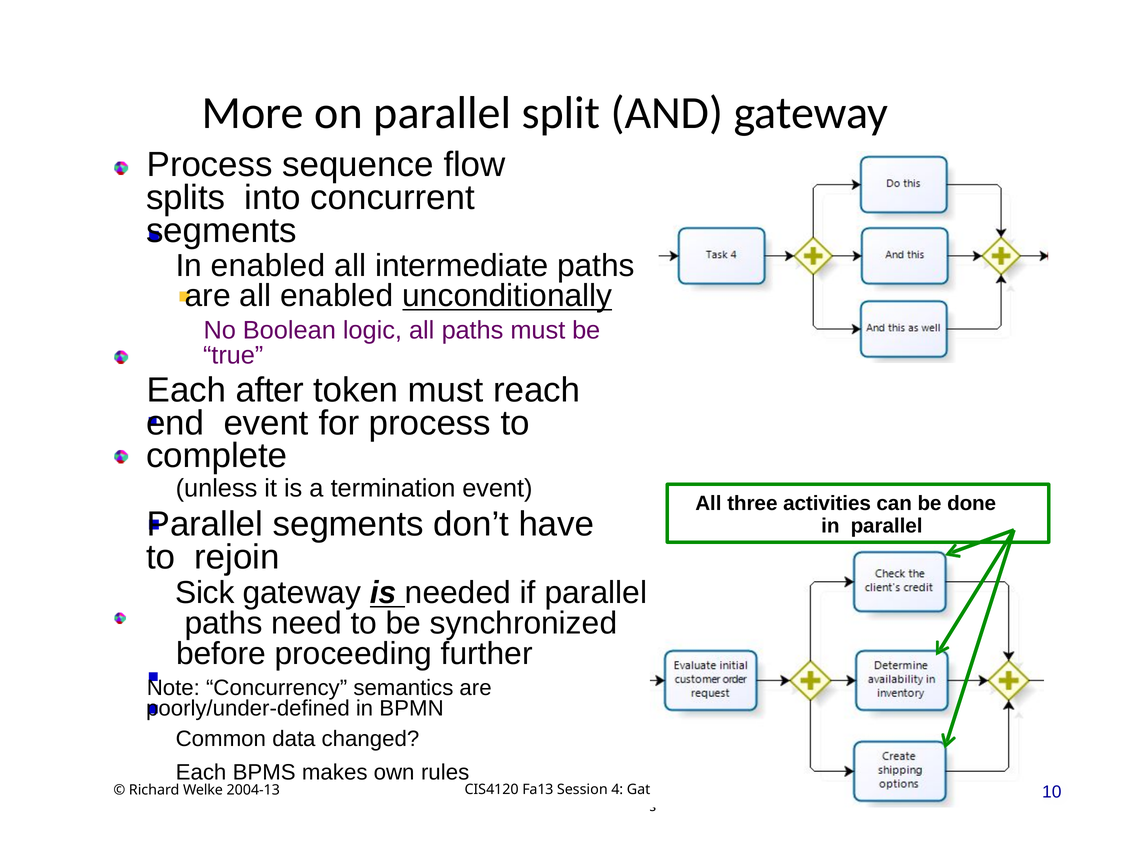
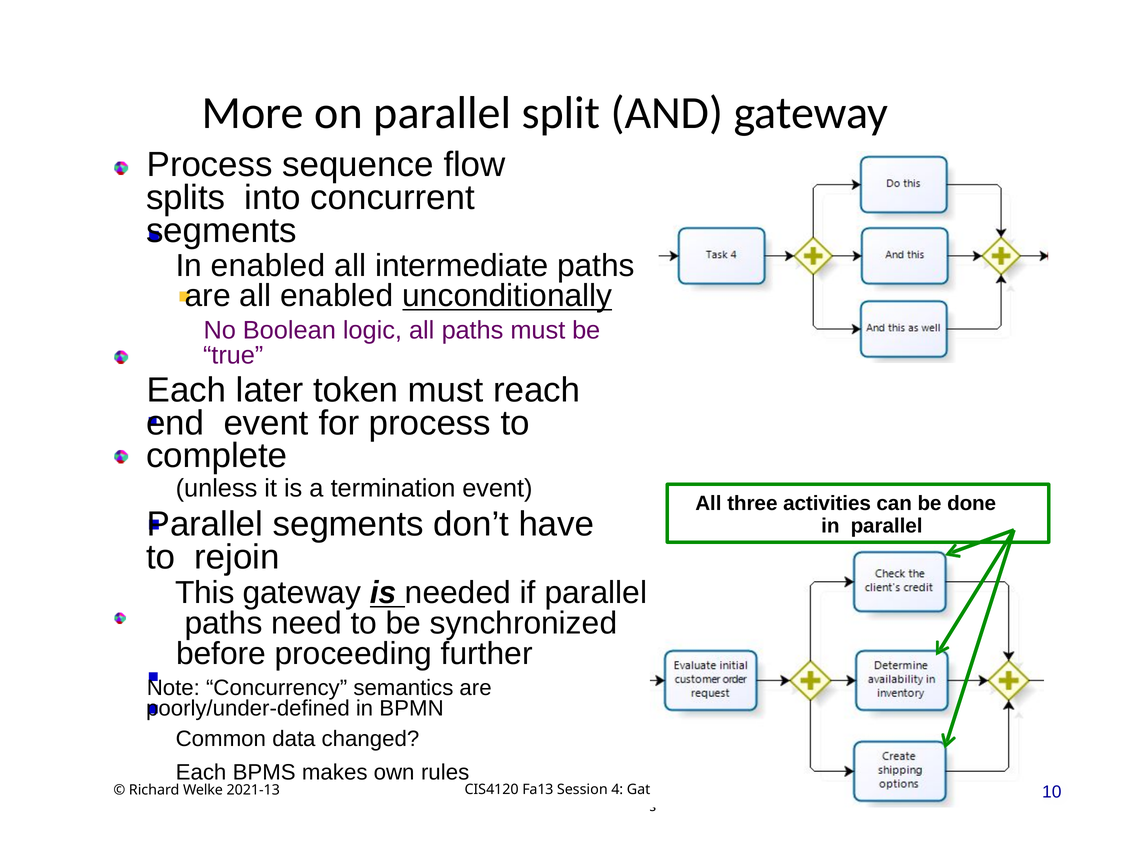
after: after -> later (270, 390)
Sick: Sick -> This (205, 593)
2004-13: 2004-13 -> 2021-13 (253, 790)
